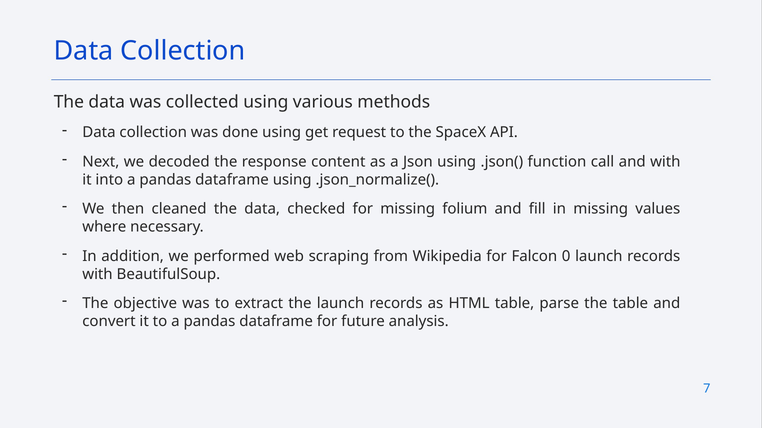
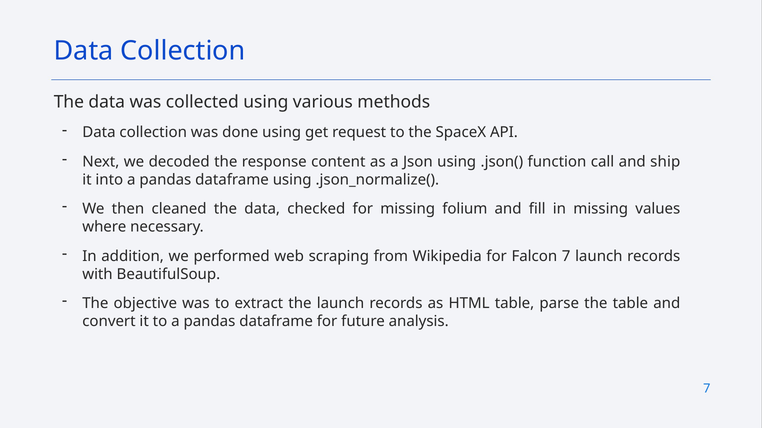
and with: with -> ship (665, 162)
Falcon 0: 0 -> 7 (566, 256)
